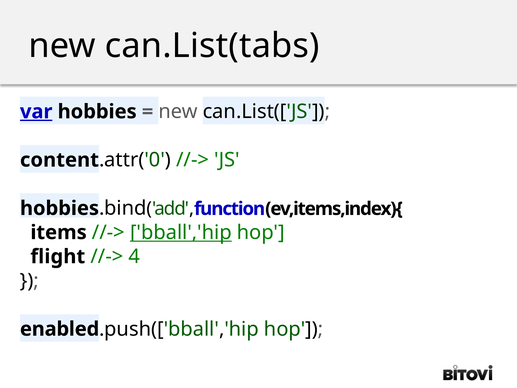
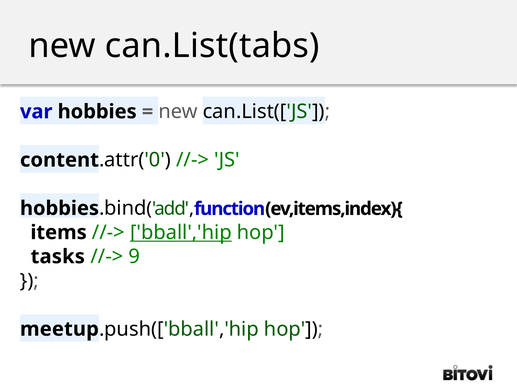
var underline: present -> none (36, 112)
flight: flight -> tasks (58, 256)
4: 4 -> 9 (134, 256)
enabled: enabled -> meetup (59, 329)
